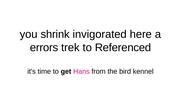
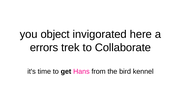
shrink: shrink -> object (55, 34)
Referenced: Referenced -> Collaborate (123, 47)
